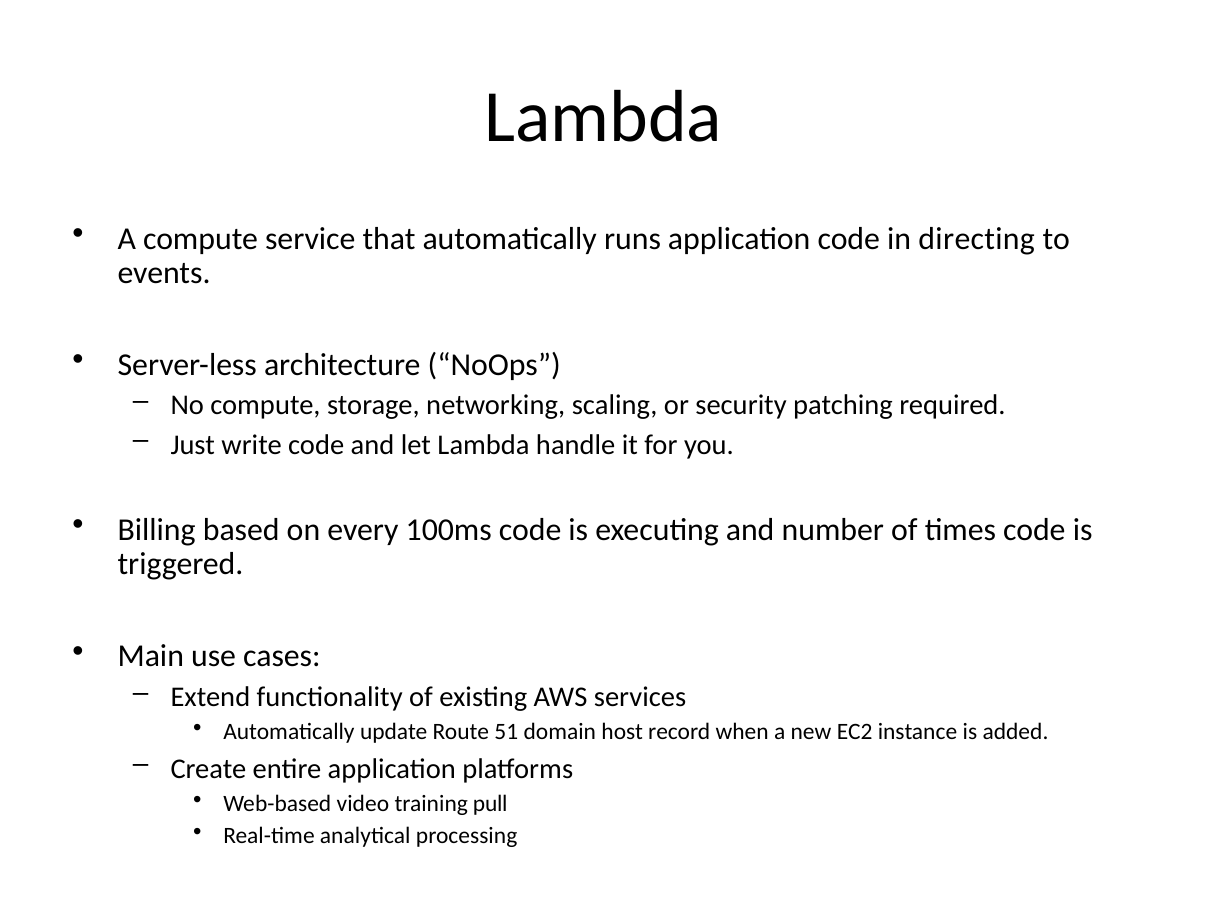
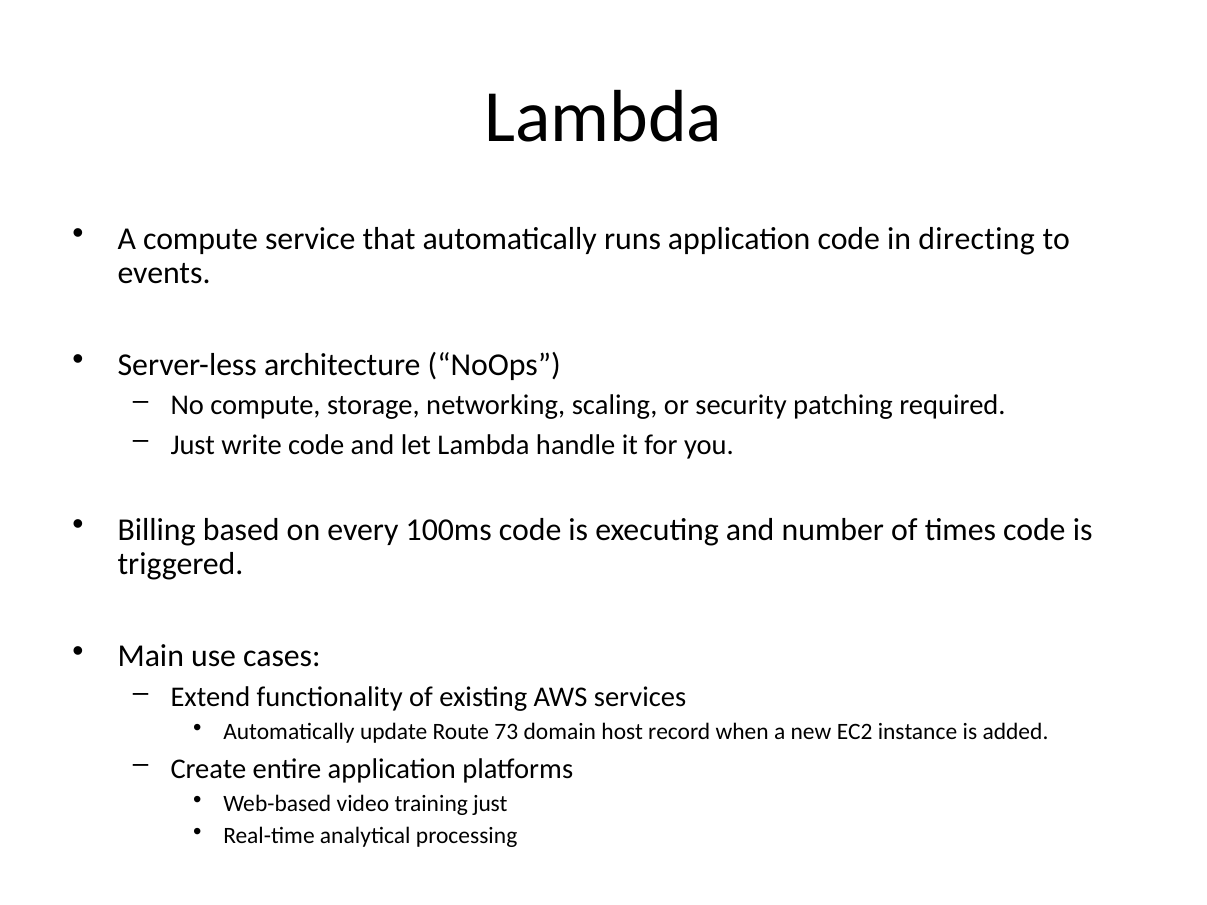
51: 51 -> 73 (506, 732)
training pull: pull -> just (490, 804)
